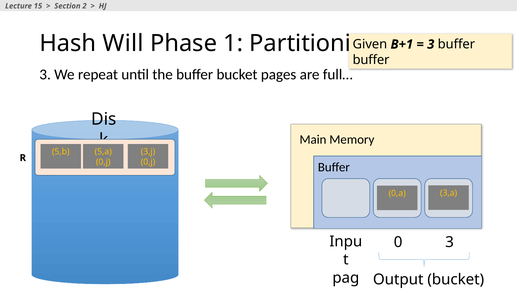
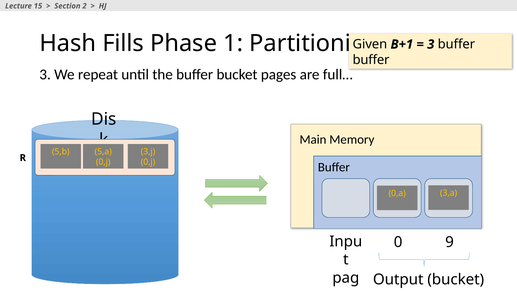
Will: Will -> Fills (123, 43)
0 3: 3 -> 9 (449, 242)
